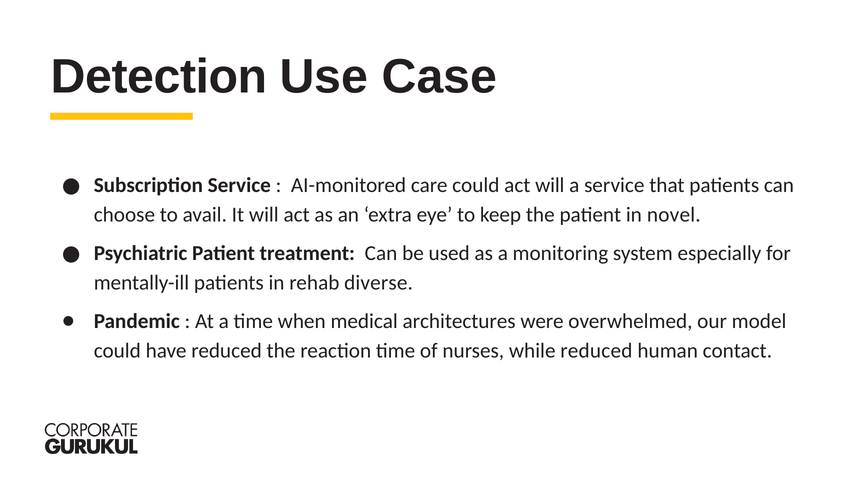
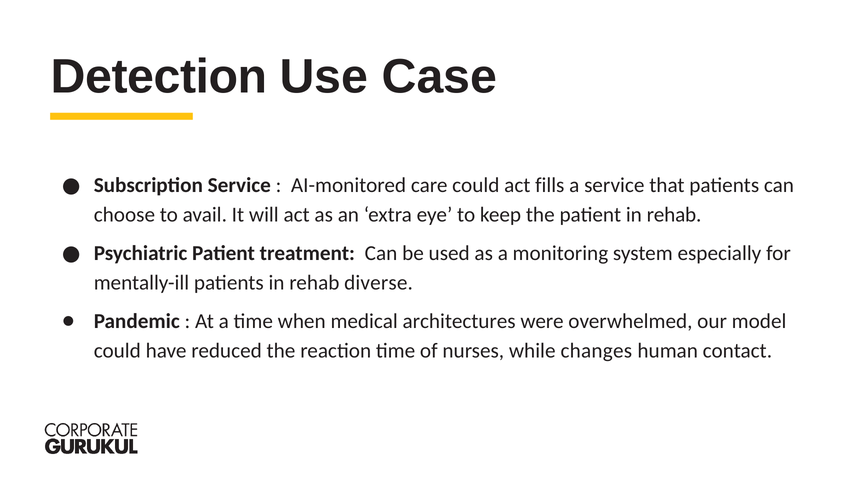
act will: will -> fills (550, 185)
patient in novel: novel -> rehab (674, 215)
while reduced: reduced -> changes (596, 350)
